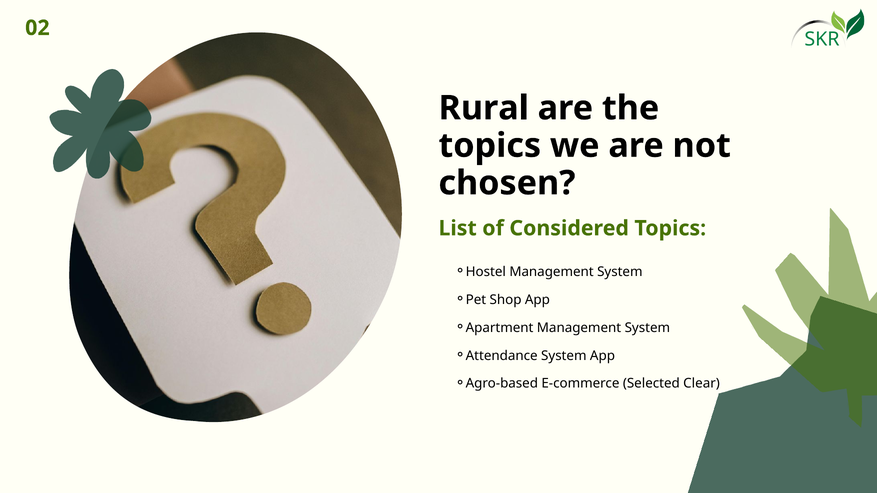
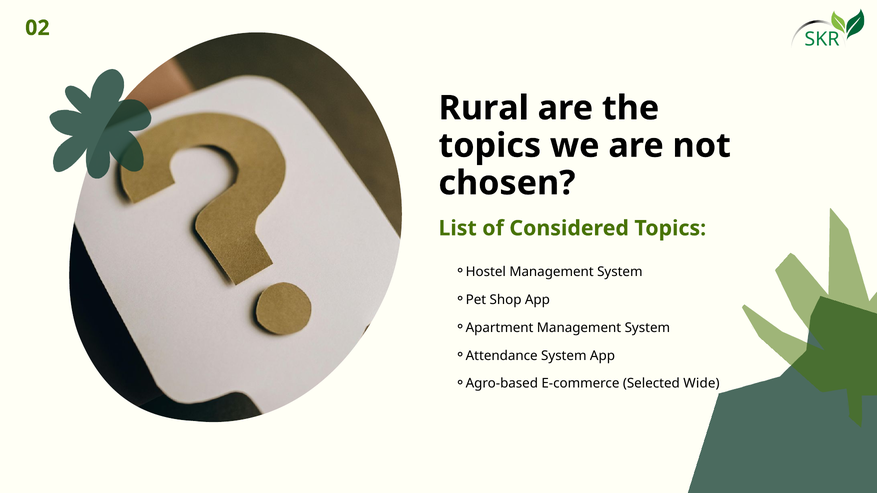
Clear: Clear -> Wide (702, 384)
